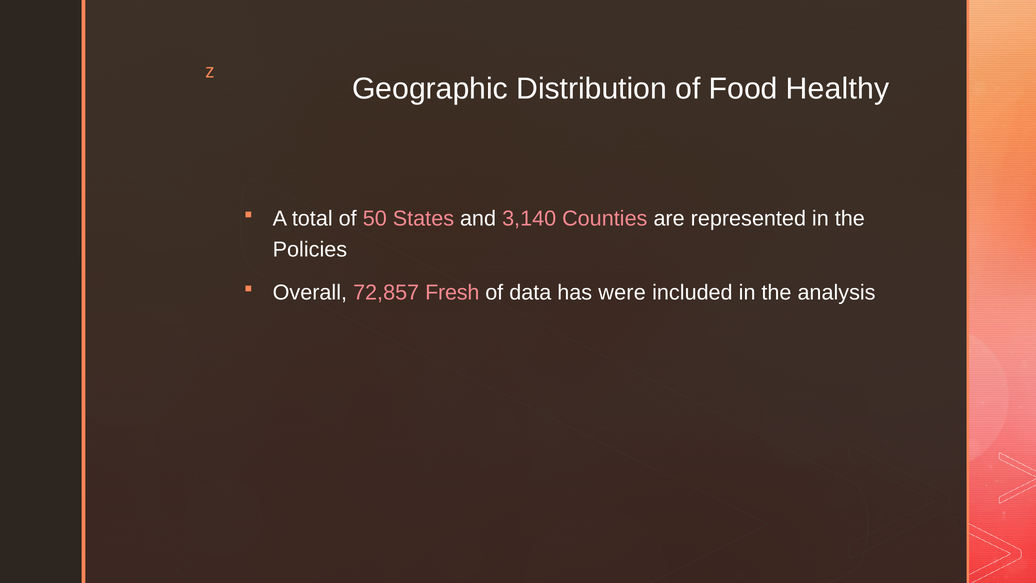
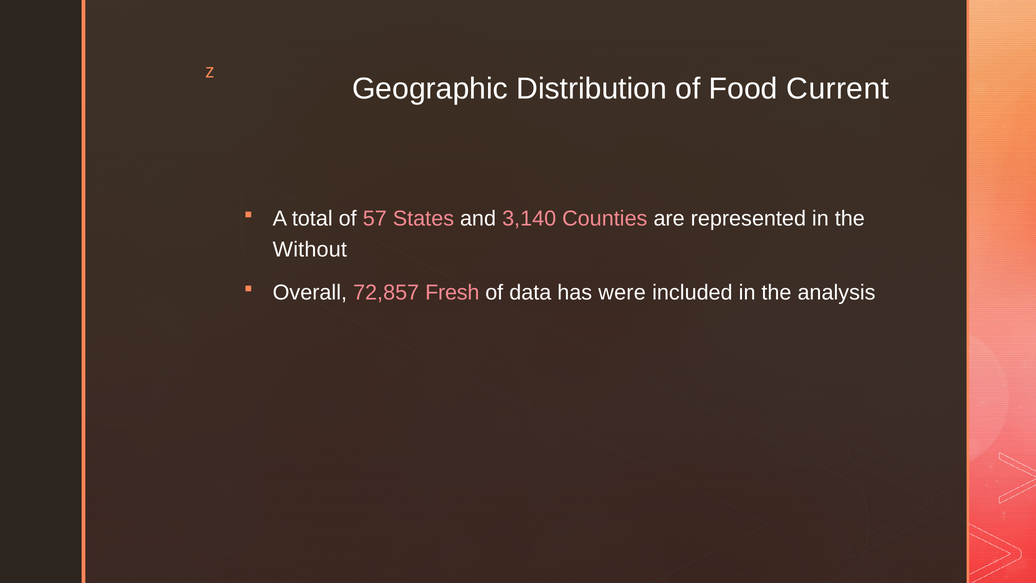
Healthy: Healthy -> Current (838, 89)
50: 50 -> 57 (375, 218)
Policies: Policies -> Without (310, 250)
